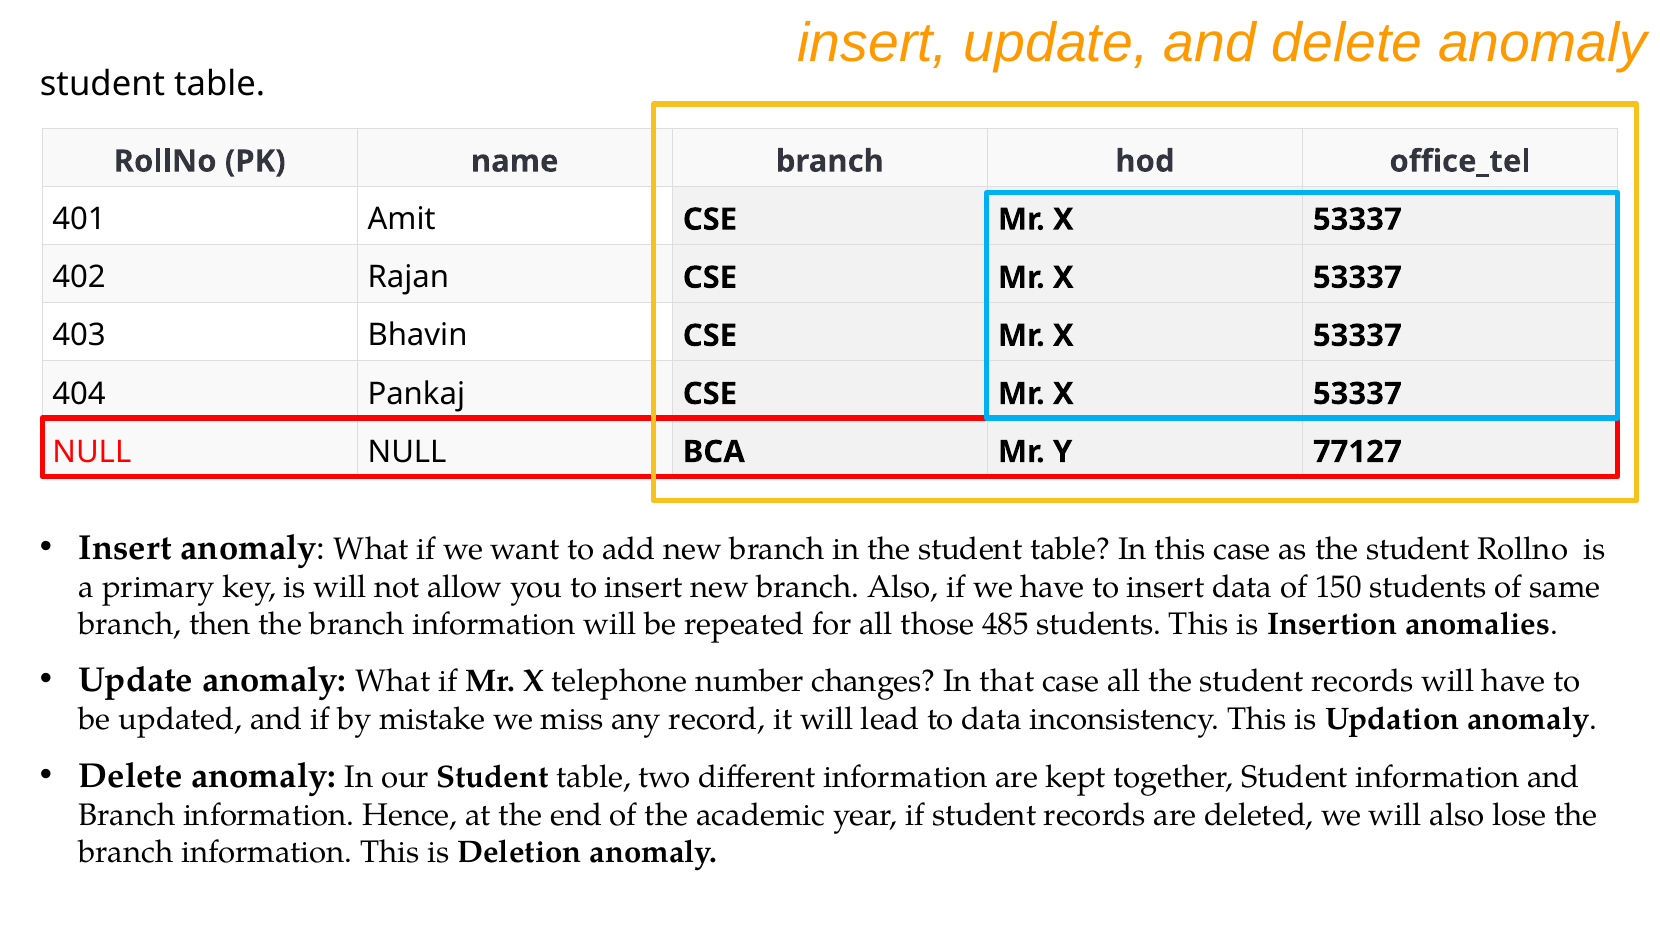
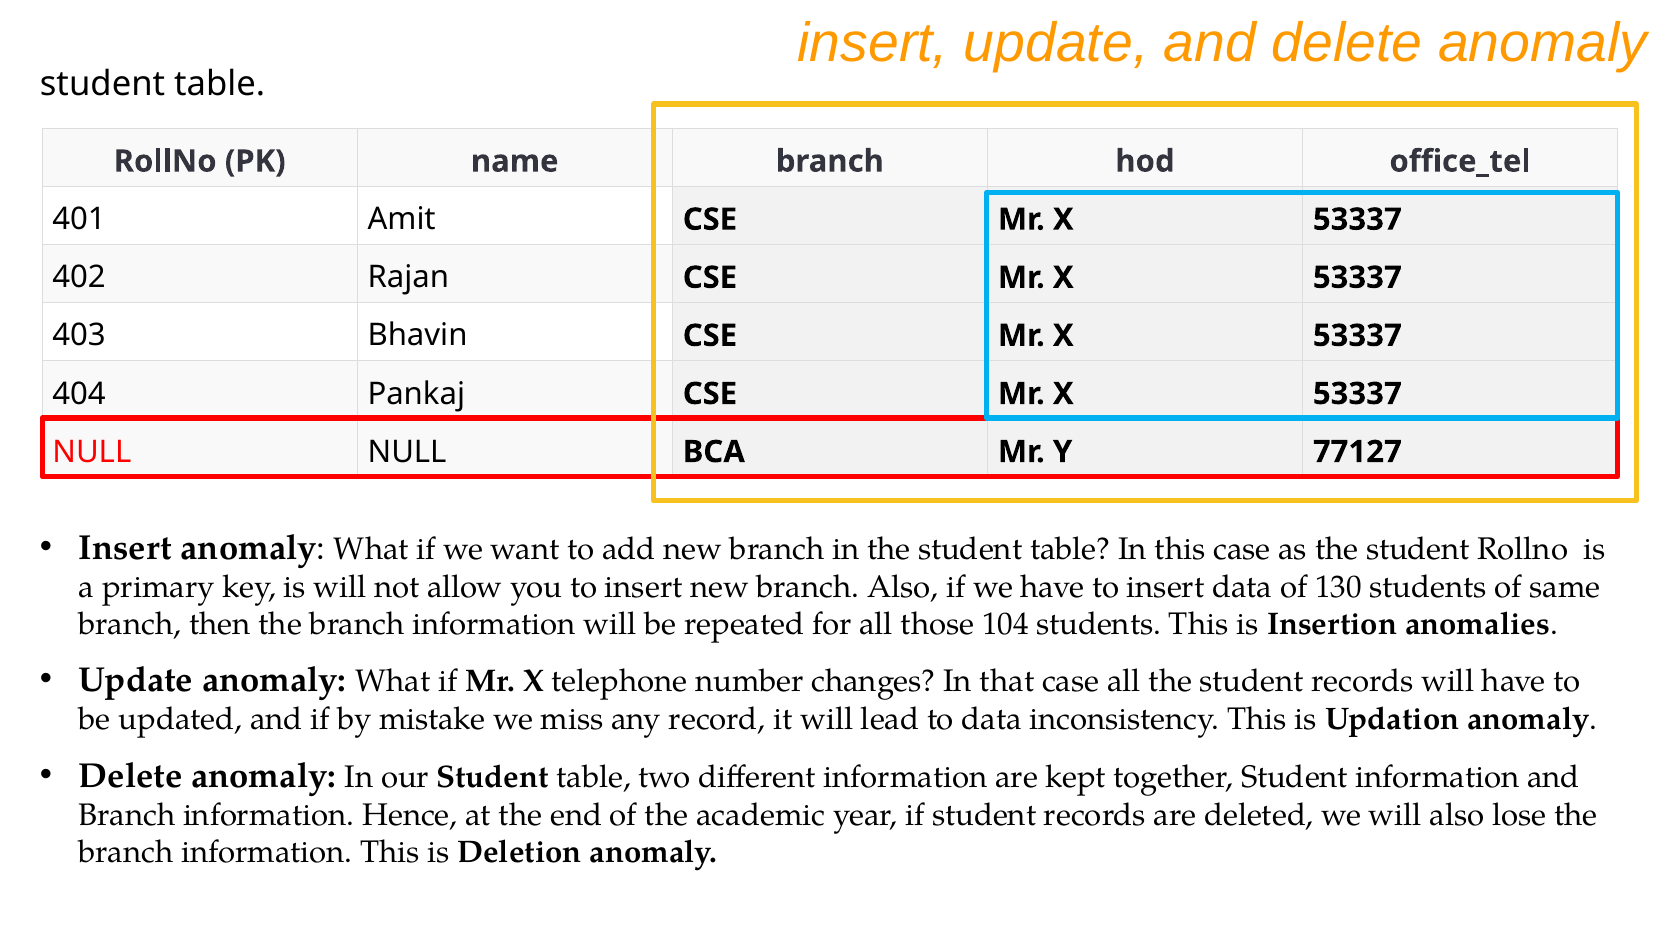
150: 150 -> 130 (1339, 587)
485: 485 -> 104 (1005, 624)
